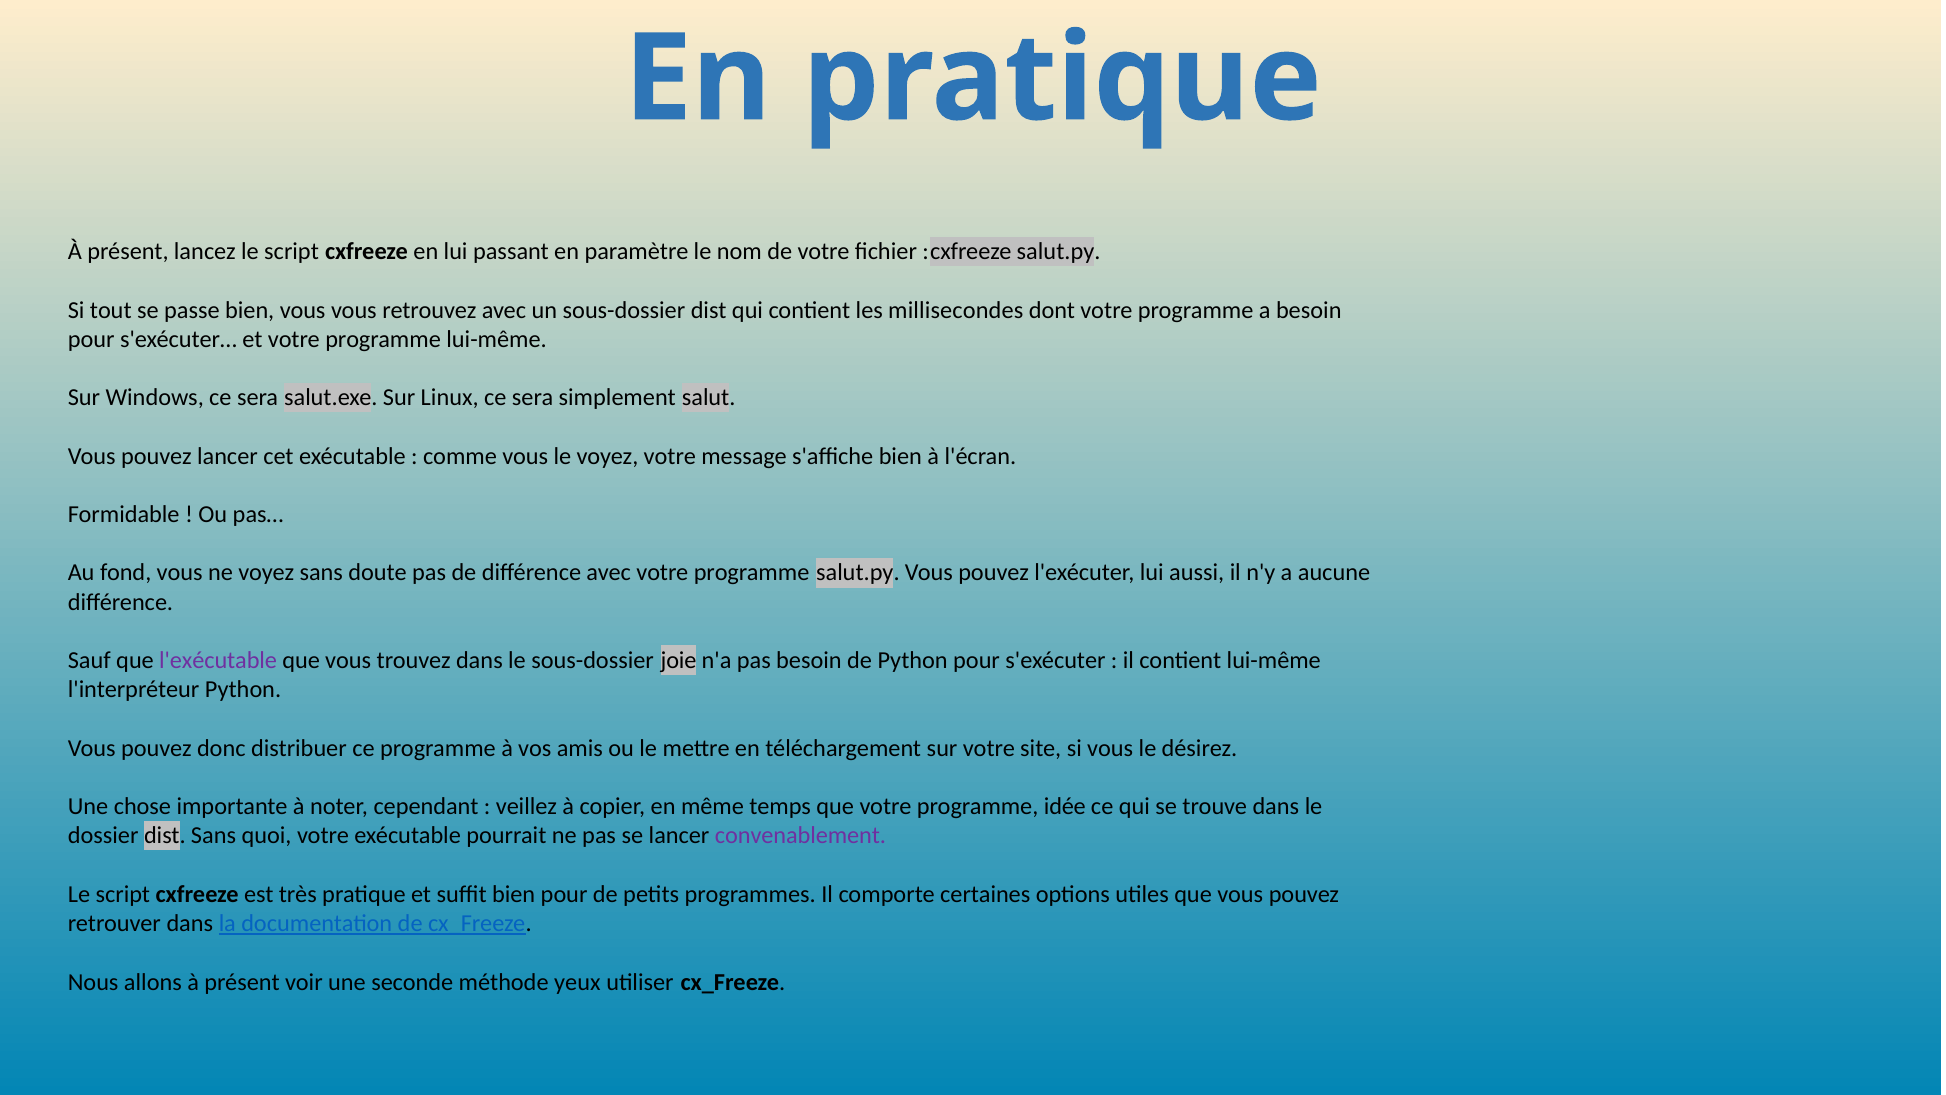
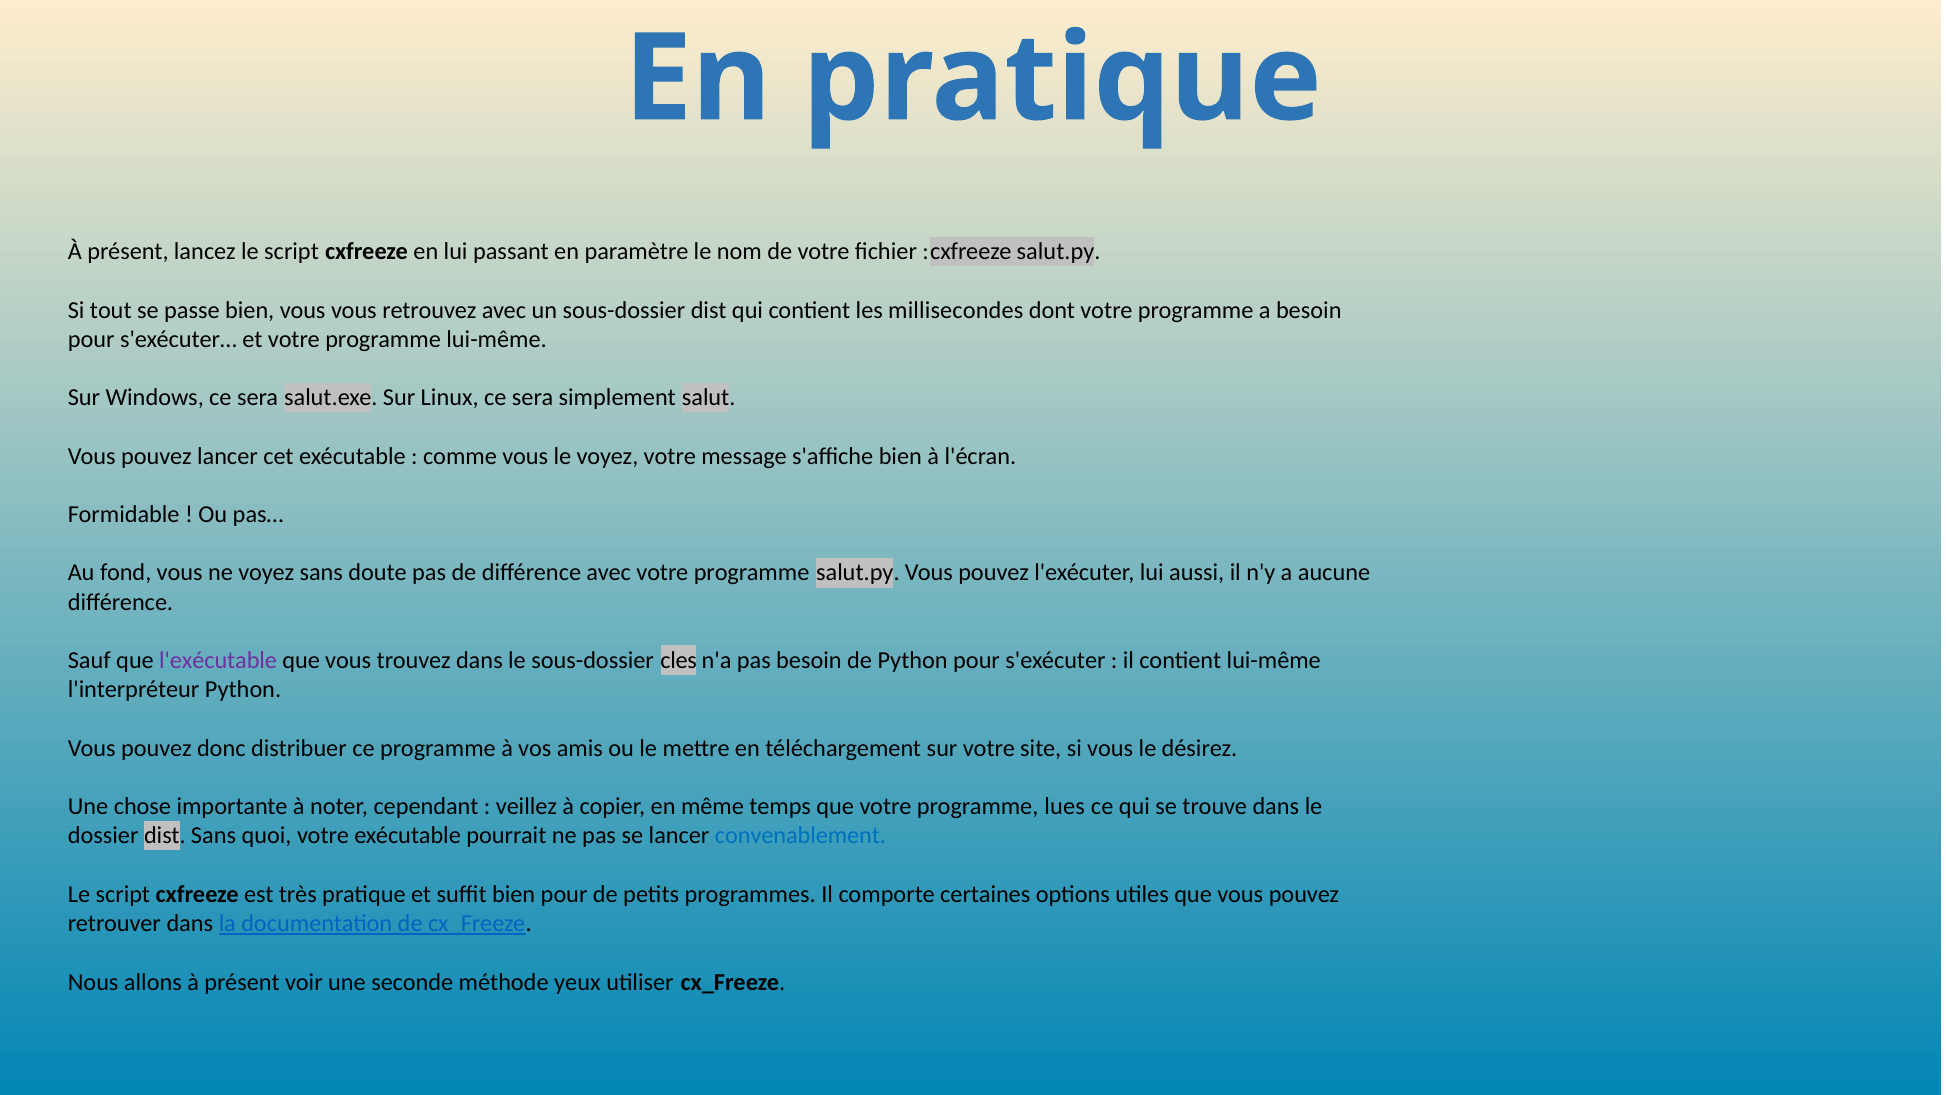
joie: joie -> cles (679, 660)
idée: idée -> lues (1065, 806)
convenablement colour: purple -> blue (801, 835)
